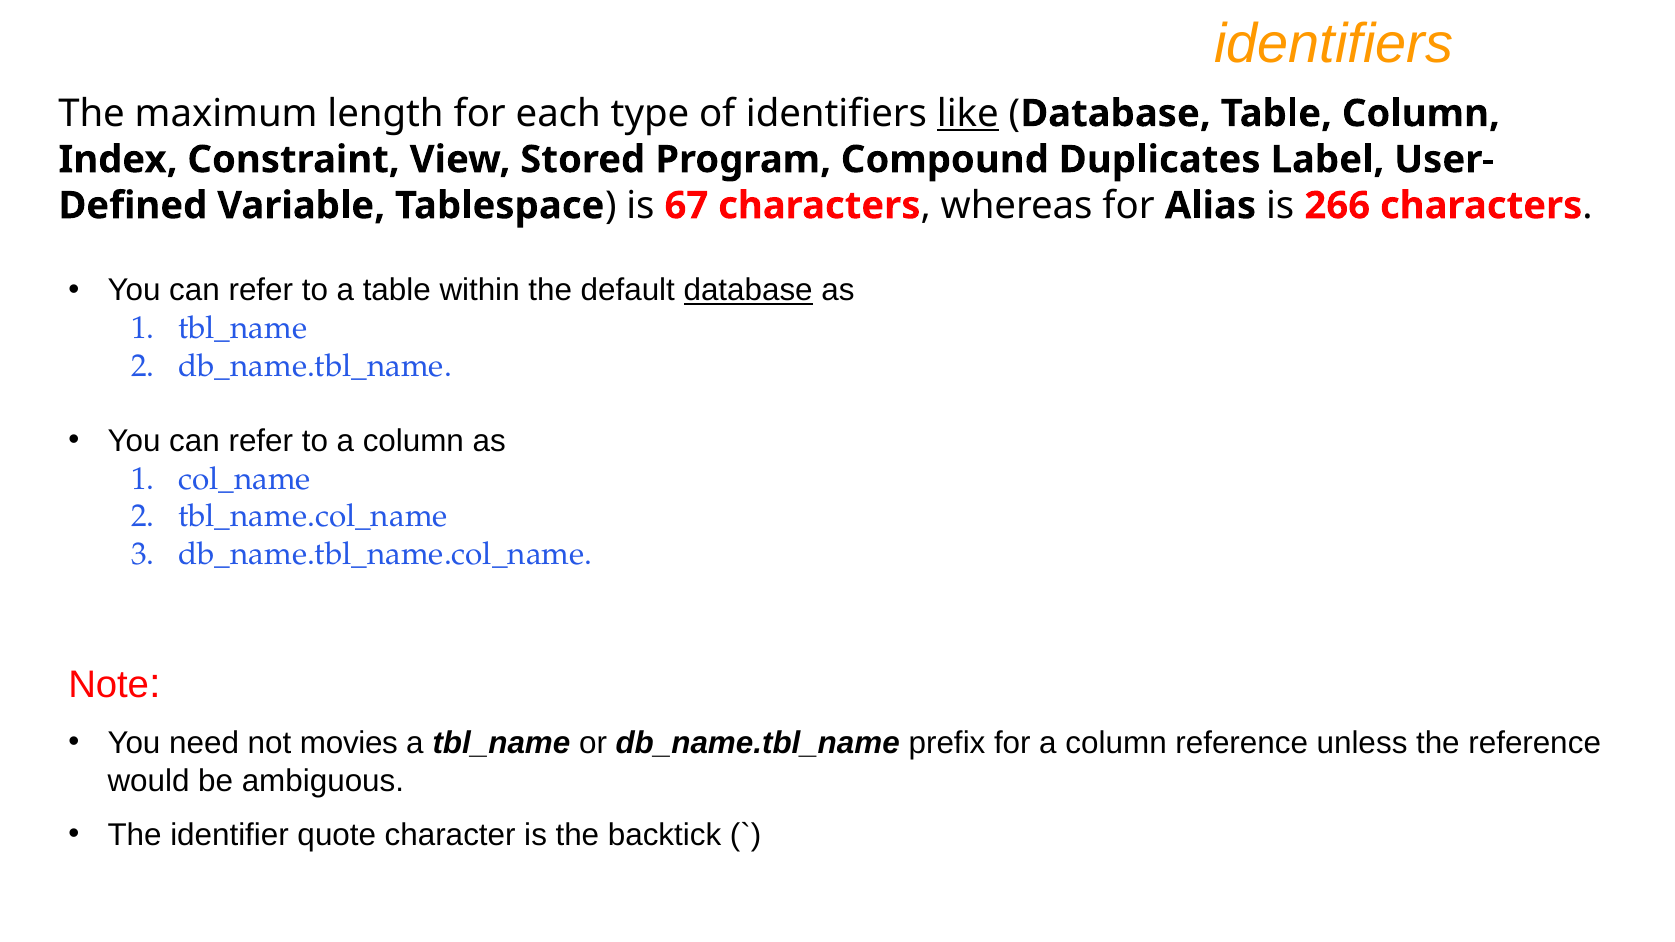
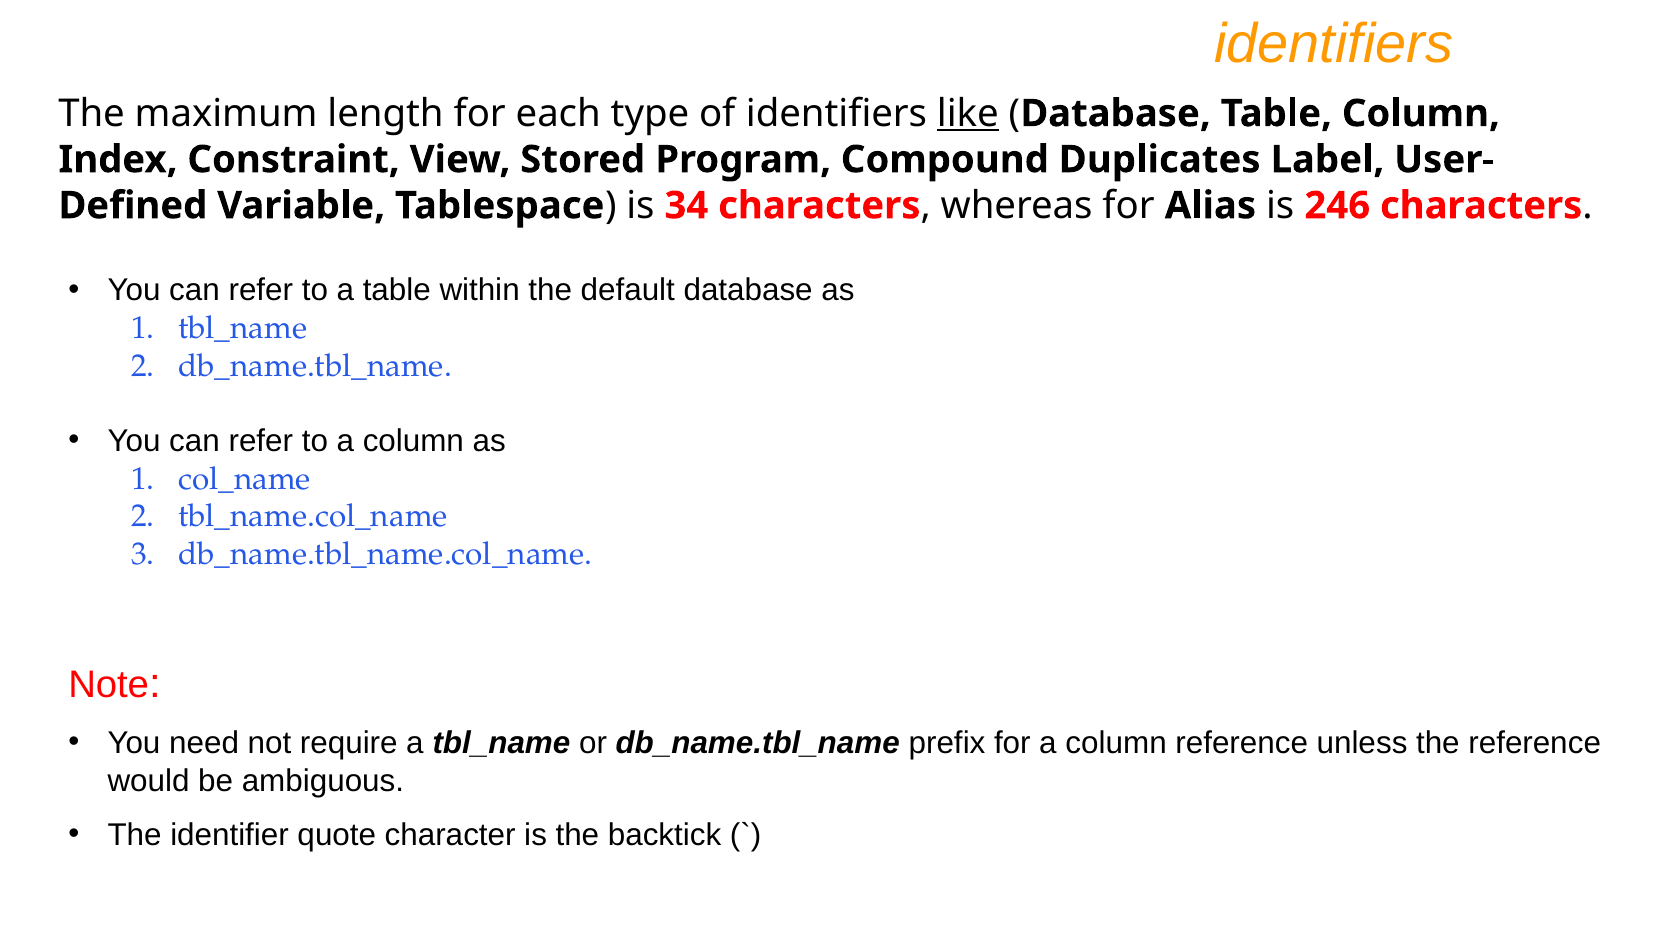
67: 67 -> 34 (686, 206)
266: 266 -> 246 (1337, 206)
database underline: present -> none (748, 291)
movies: movies -> require (349, 743)
